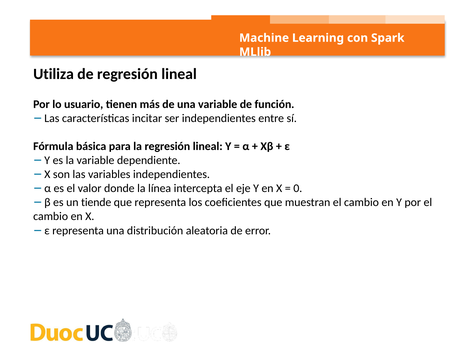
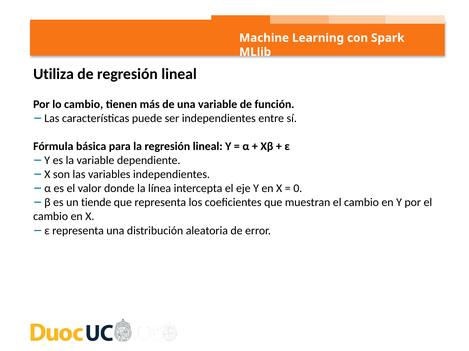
lo usuario: usuario -> cambio (84, 104)
incitar: incitar -> puede (147, 118)
